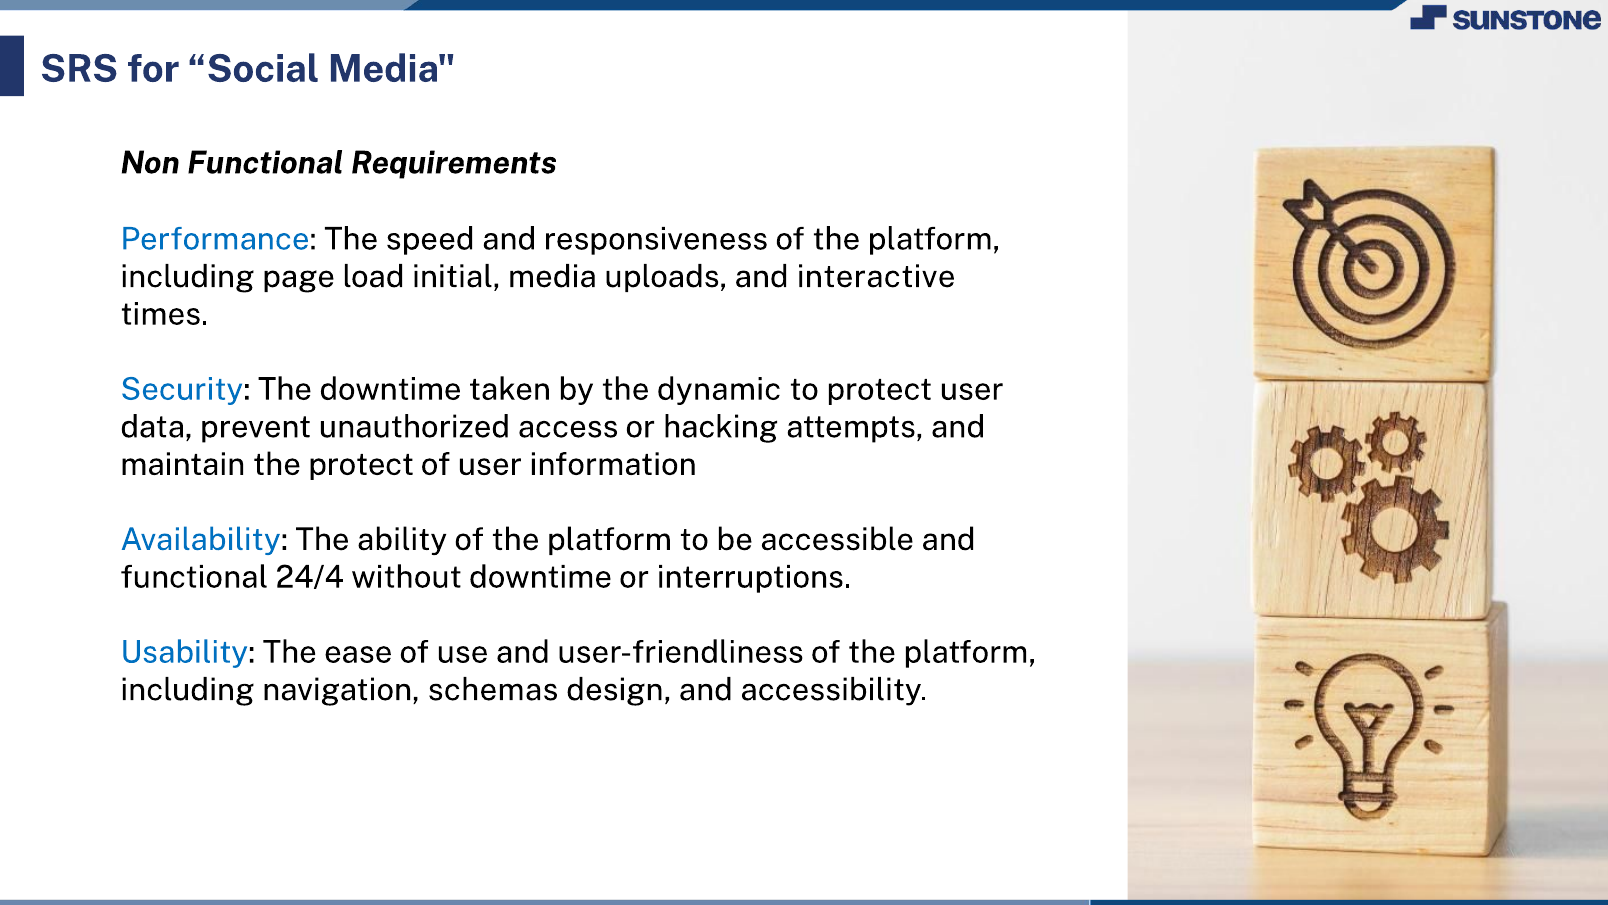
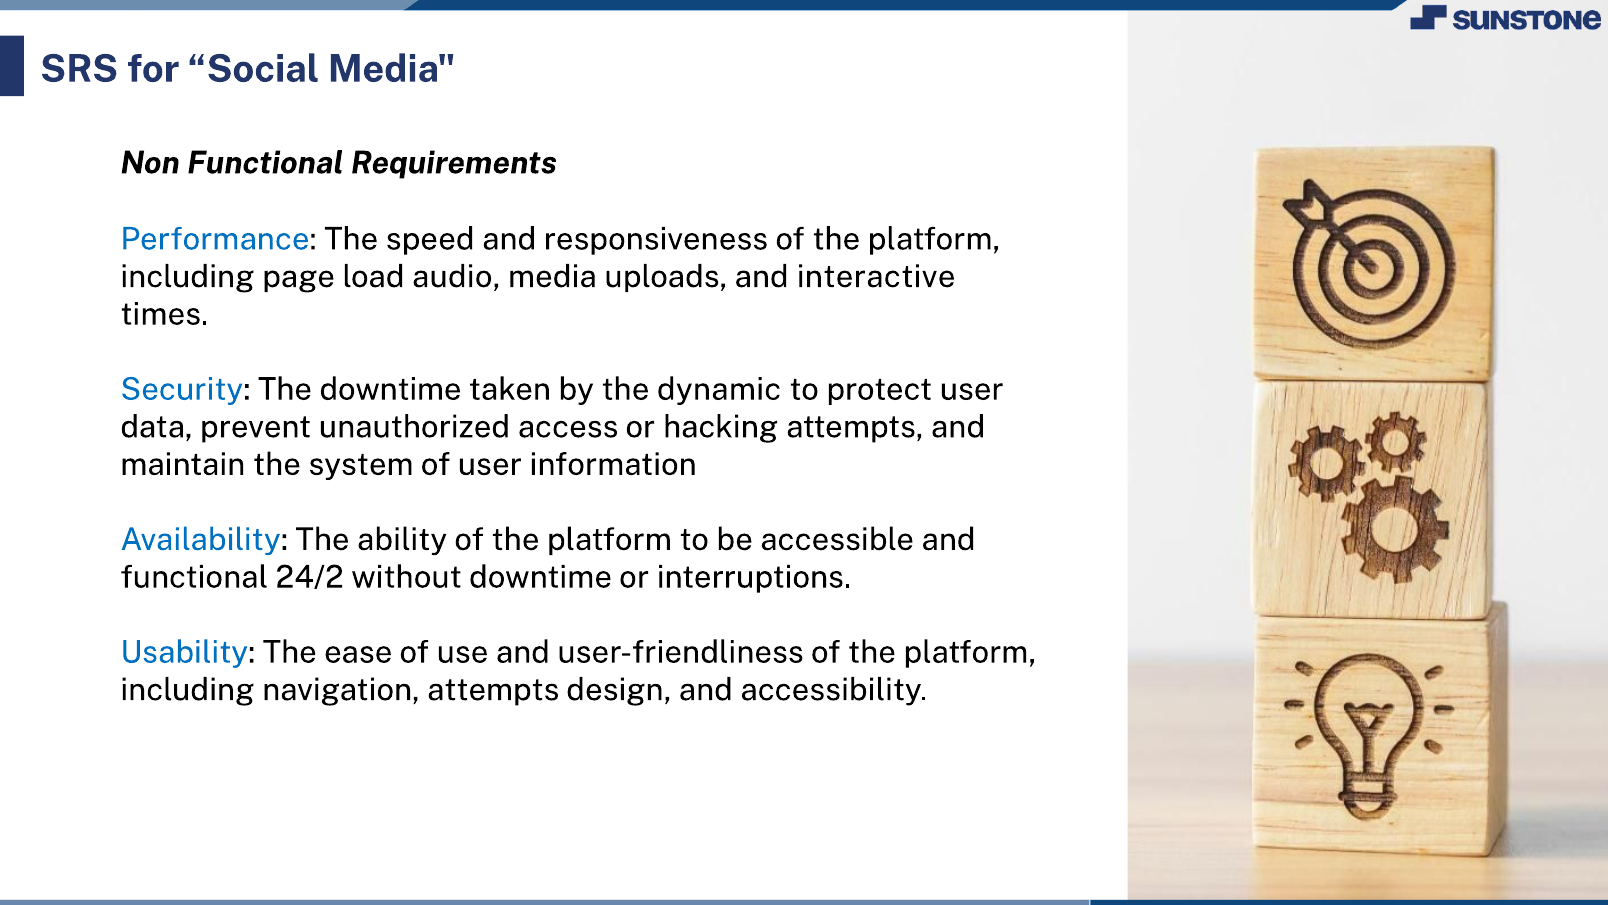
initial: initial -> audio (456, 277)
the protect: protect -> system (361, 464)
24/4: 24/4 -> 24/2 (310, 577)
navigation schemas: schemas -> attempts (493, 690)
